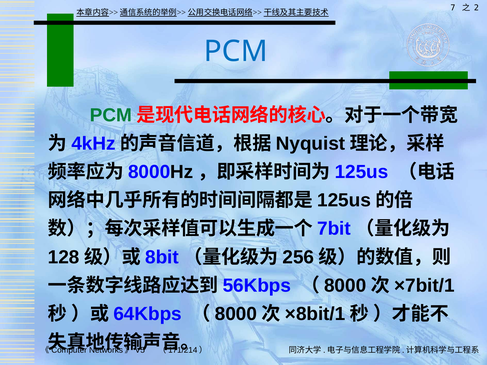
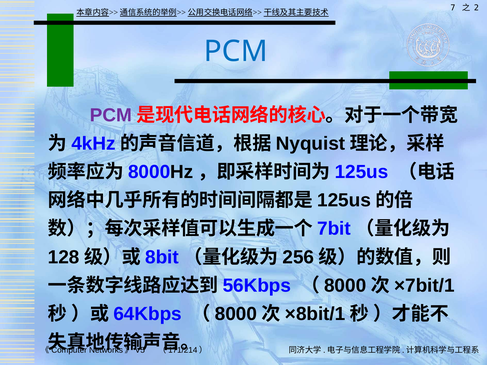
PCM colour: green -> purple (111, 115)
